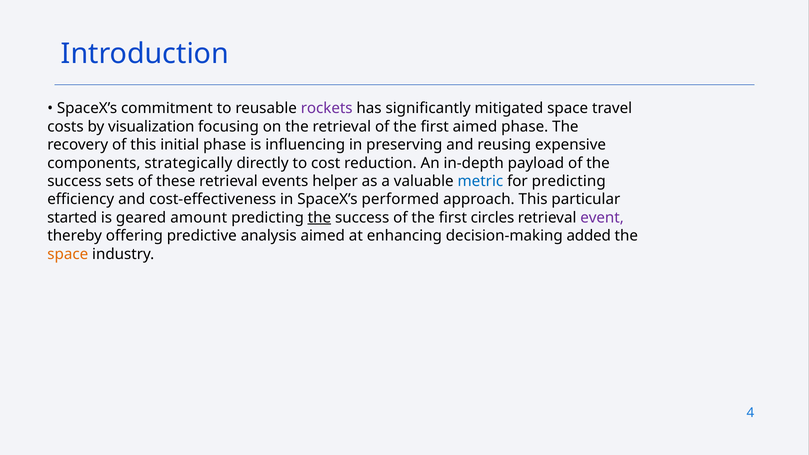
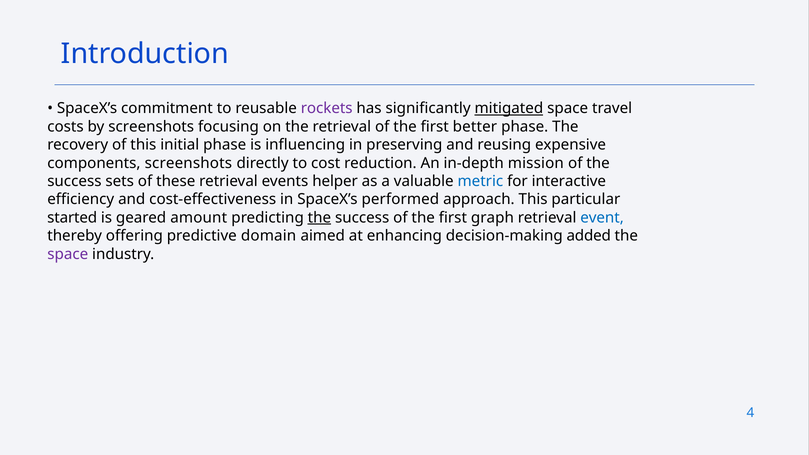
mitigated underline: none -> present (509, 108)
by visualization: visualization -> screenshots (151, 127)
first aimed: aimed -> better (475, 127)
components strategically: strategically -> screenshots (188, 163)
payload: payload -> mission (536, 163)
for predicting: predicting -> interactive (569, 181)
circles: circles -> graph (492, 218)
event colour: purple -> blue (602, 218)
analysis: analysis -> domain (269, 236)
space colour: orange -> purple (68, 254)
